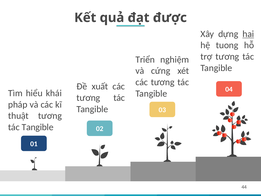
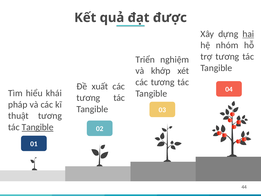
tuong: tuong -> nhóm (227, 45)
cứng: cứng -> khớp (161, 71)
Tangible underline: none -> present (38, 127)
